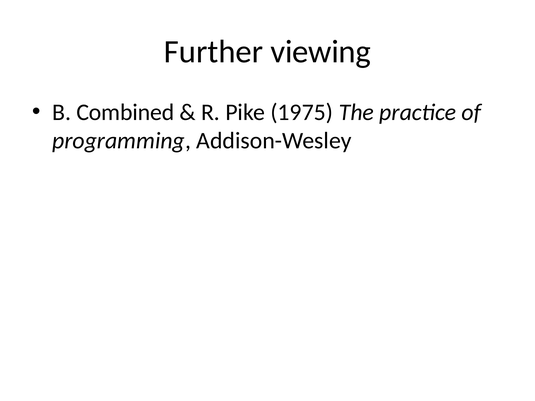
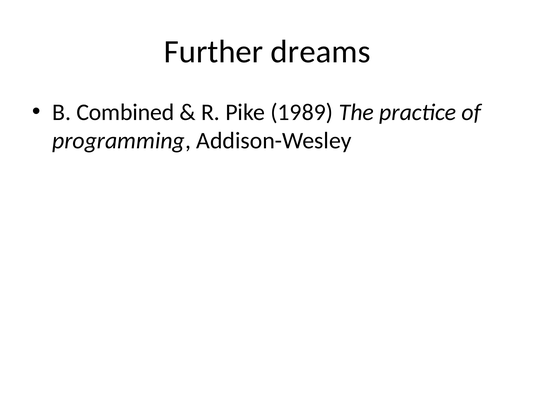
viewing: viewing -> dreams (321, 52)
1975: 1975 -> 1989 (302, 112)
